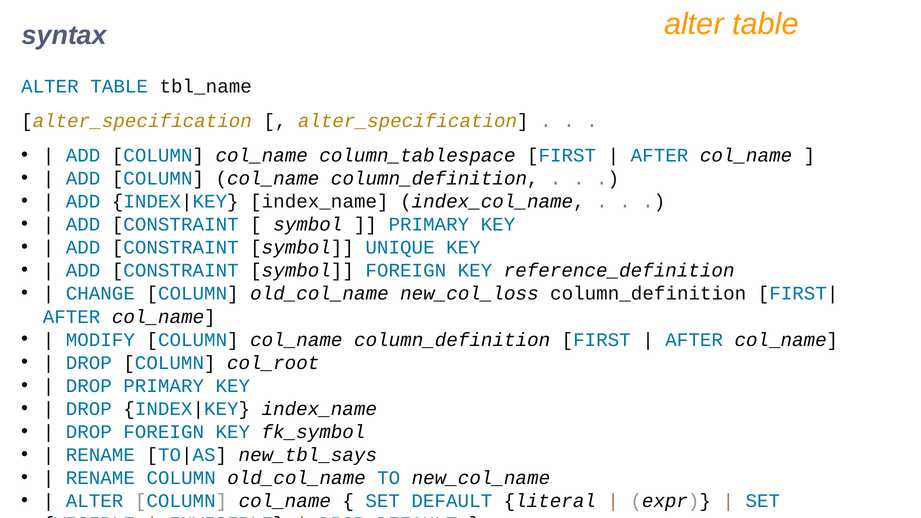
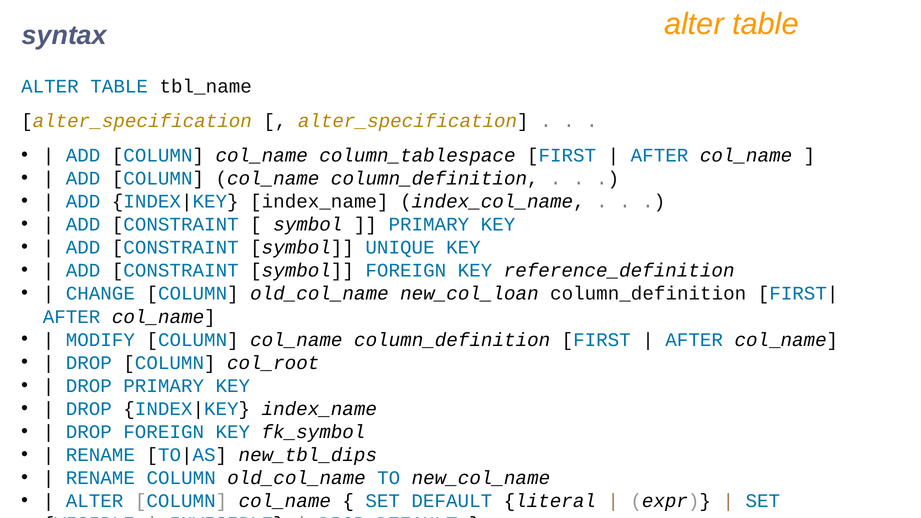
new_col_loss: new_col_loss -> new_col_loan (469, 294)
new_tbl_says: new_tbl_says -> new_tbl_dips (308, 455)
